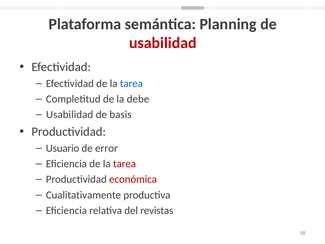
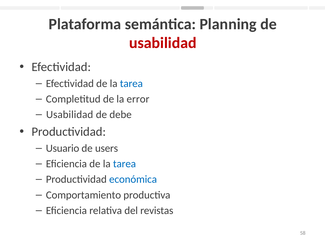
debe: debe -> error (138, 99)
basis: basis -> debe (121, 115)
error: error -> users (107, 148)
tarea colour: red -> blue (125, 164)
económica colour: red -> blue (133, 179)
Cualitativamente: Cualitativamente -> Comportamiento (83, 195)
